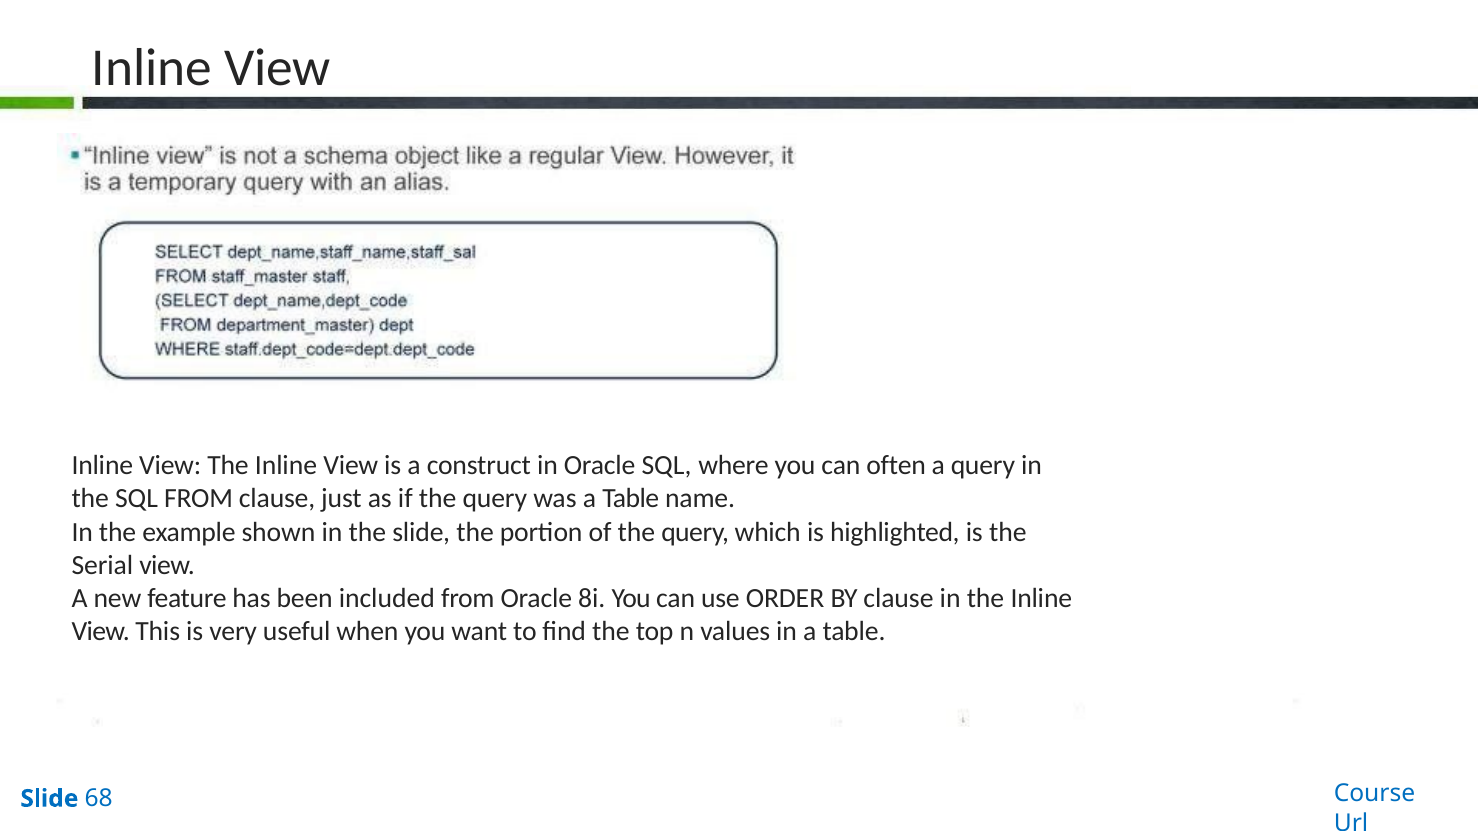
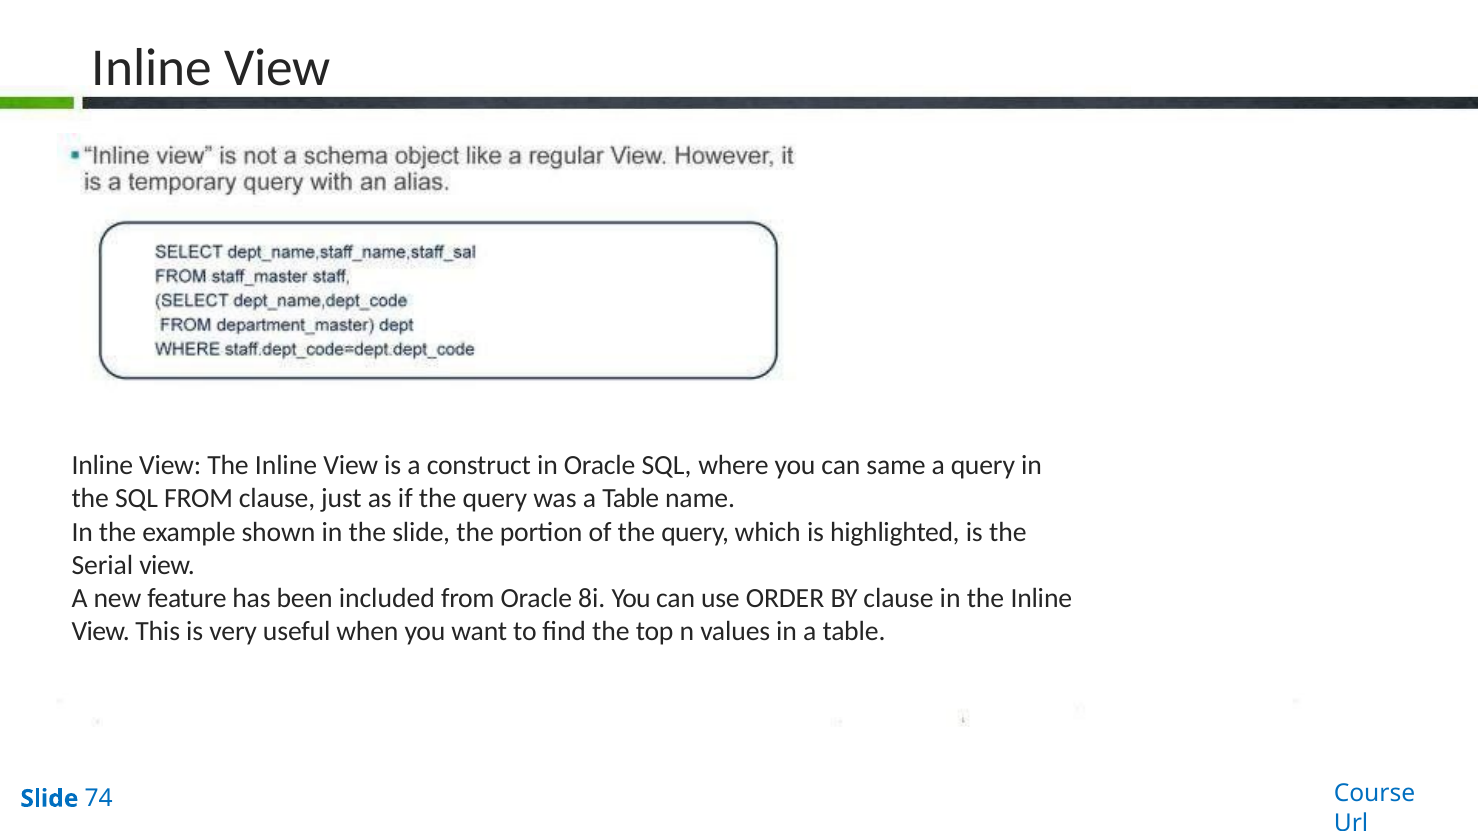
often: often -> same (896, 466)
68: 68 -> 74 (99, 799)
